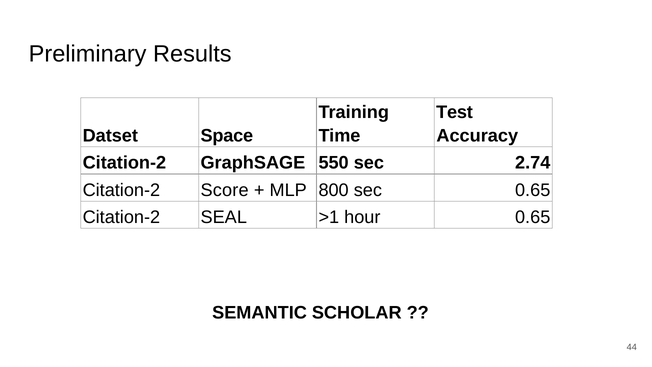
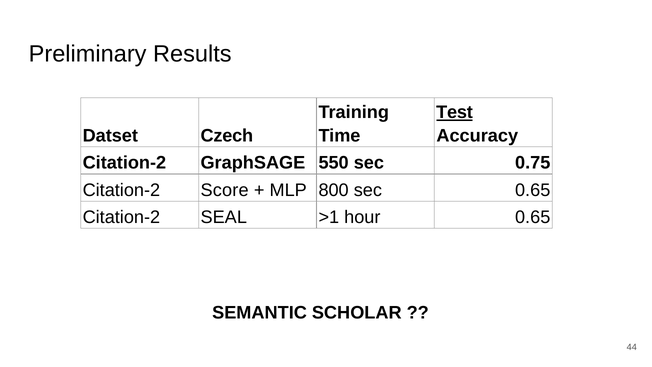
Test underline: none -> present (455, 112)
Space: Space -> Czech (227, 136)
2.74: 2.74 -> 0.75 (533, 163)
